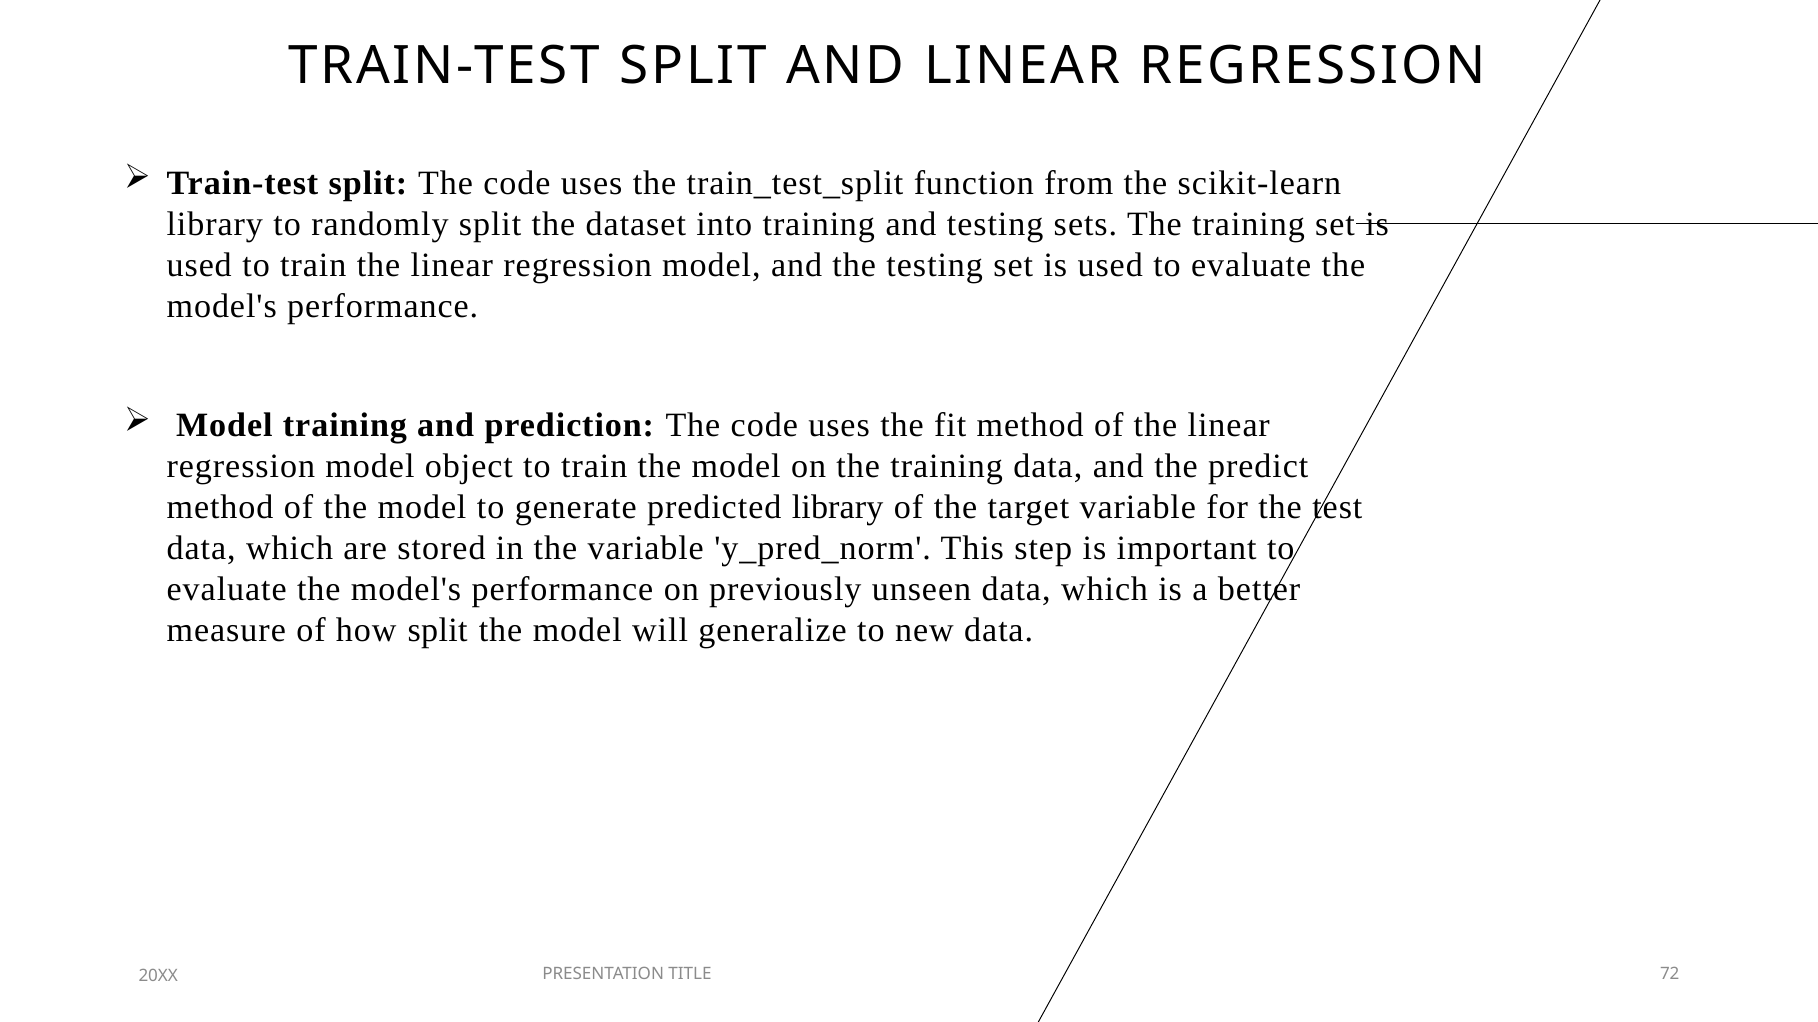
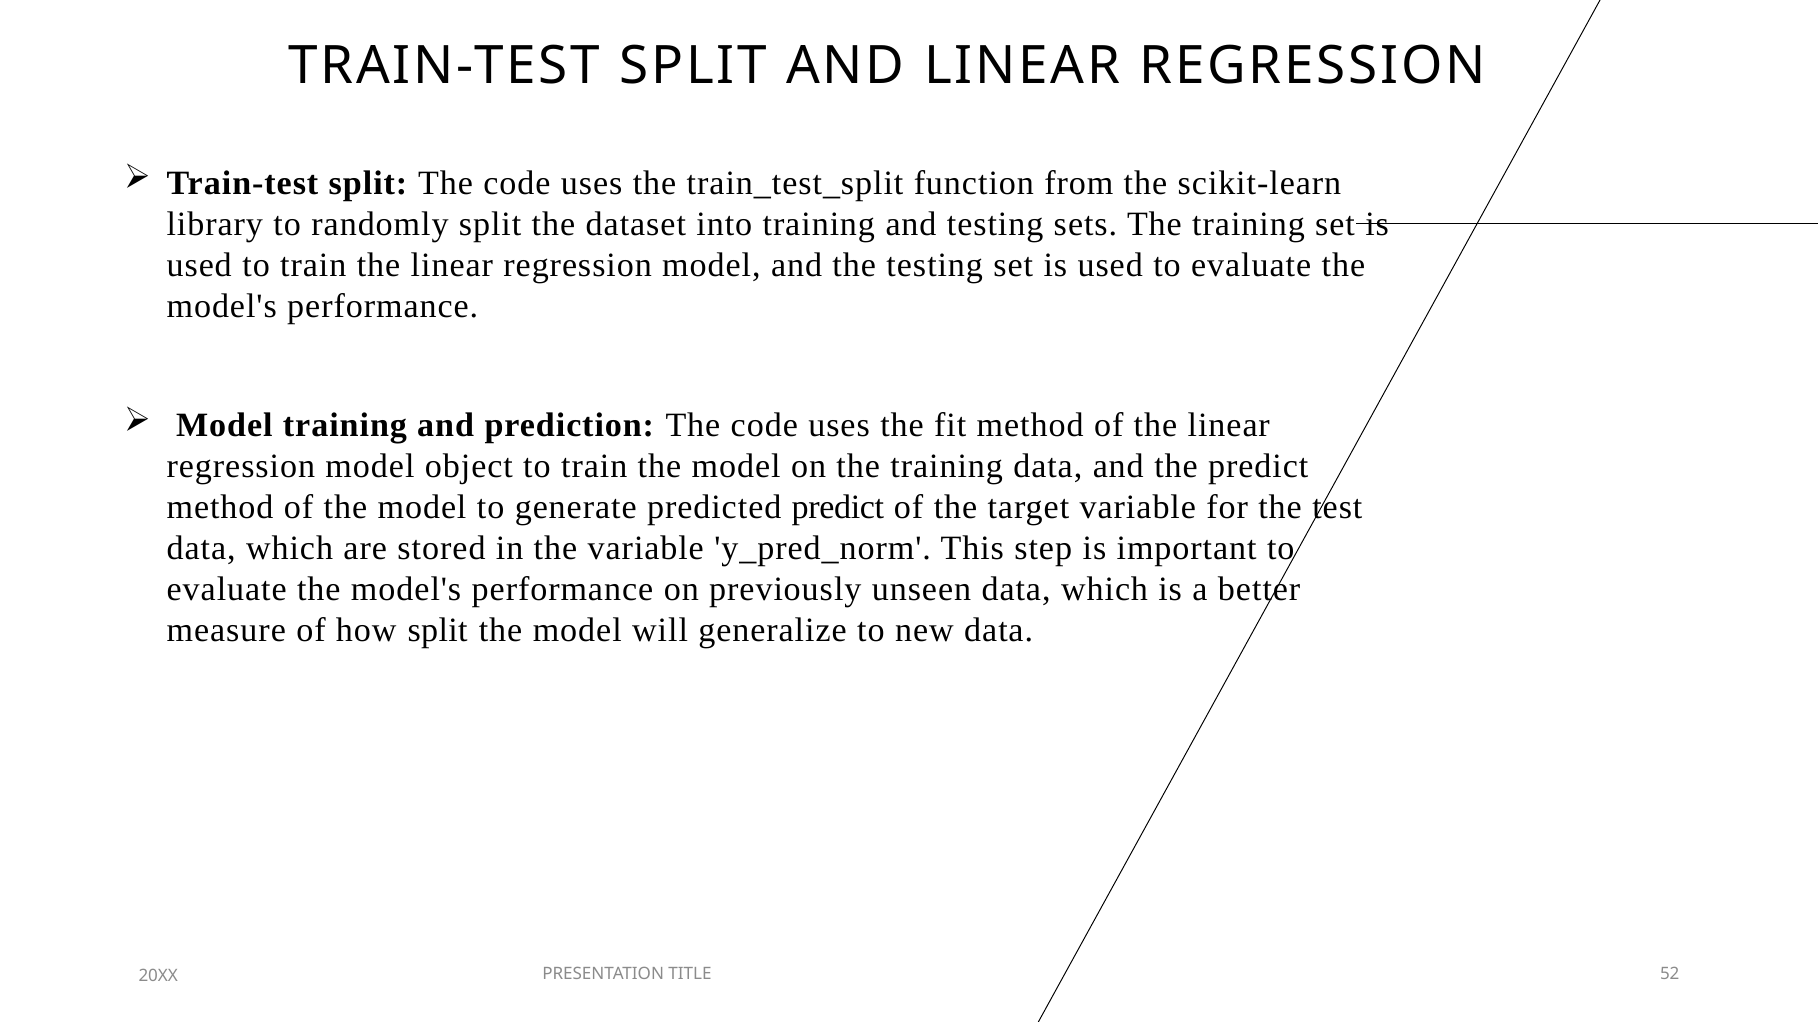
predicted library: library -> predict (838, 508)
72: 72 -> 52 (1670, 975)
